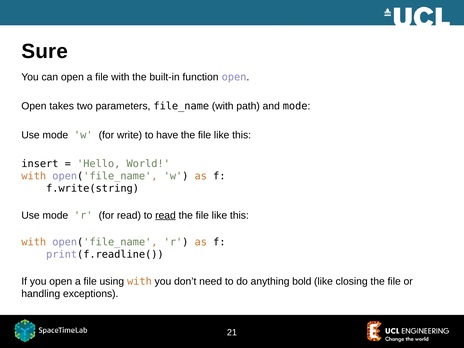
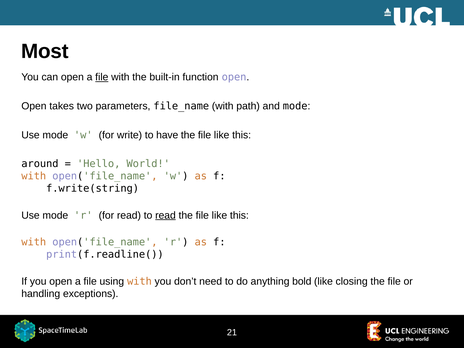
Sure: Sure -> Most (45, 51)
file underline: none -> present (102, 77)
insert: insert -> around (40, 164)
